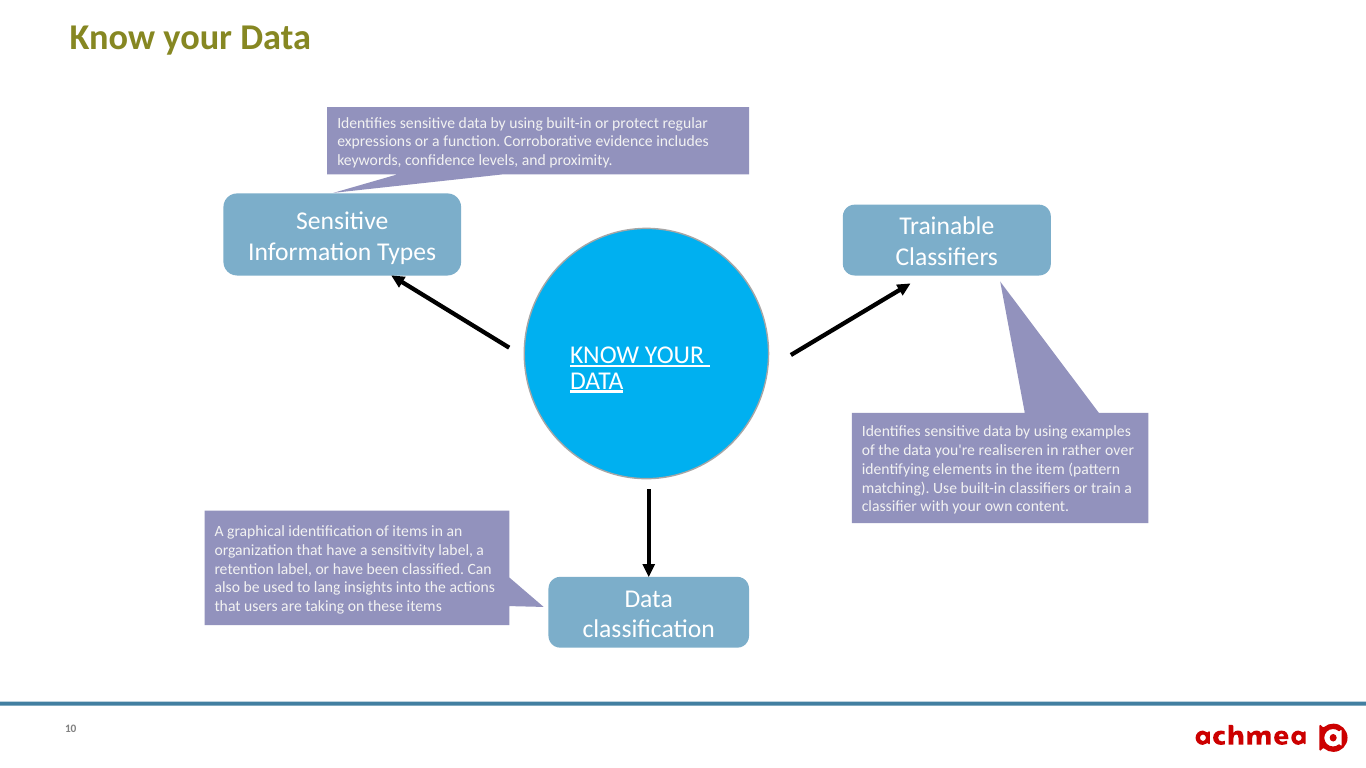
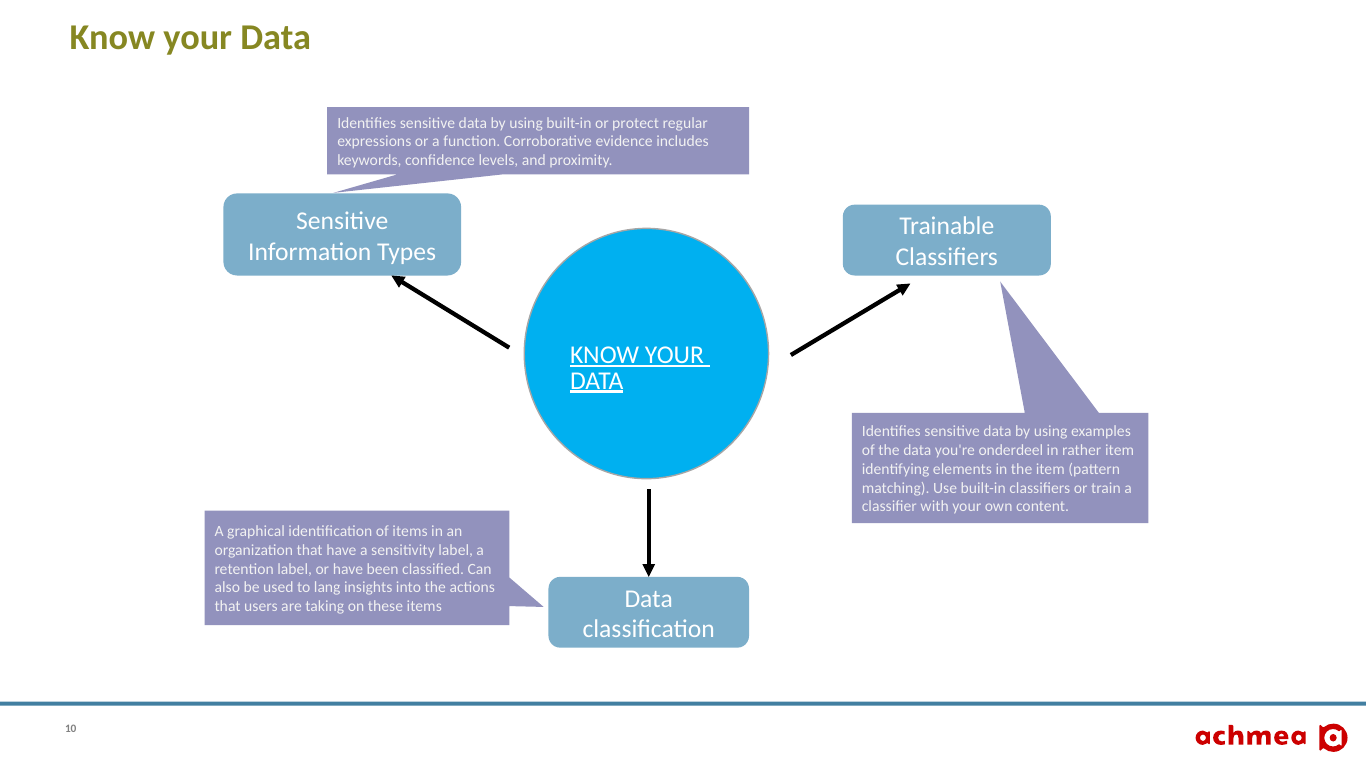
realiseren: realiseren -> onderdeel (1011, 451)
rather over: over -> item (1120, 451)
